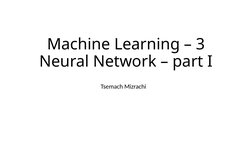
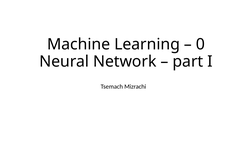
3: 3 -> 0 (200, 44)
